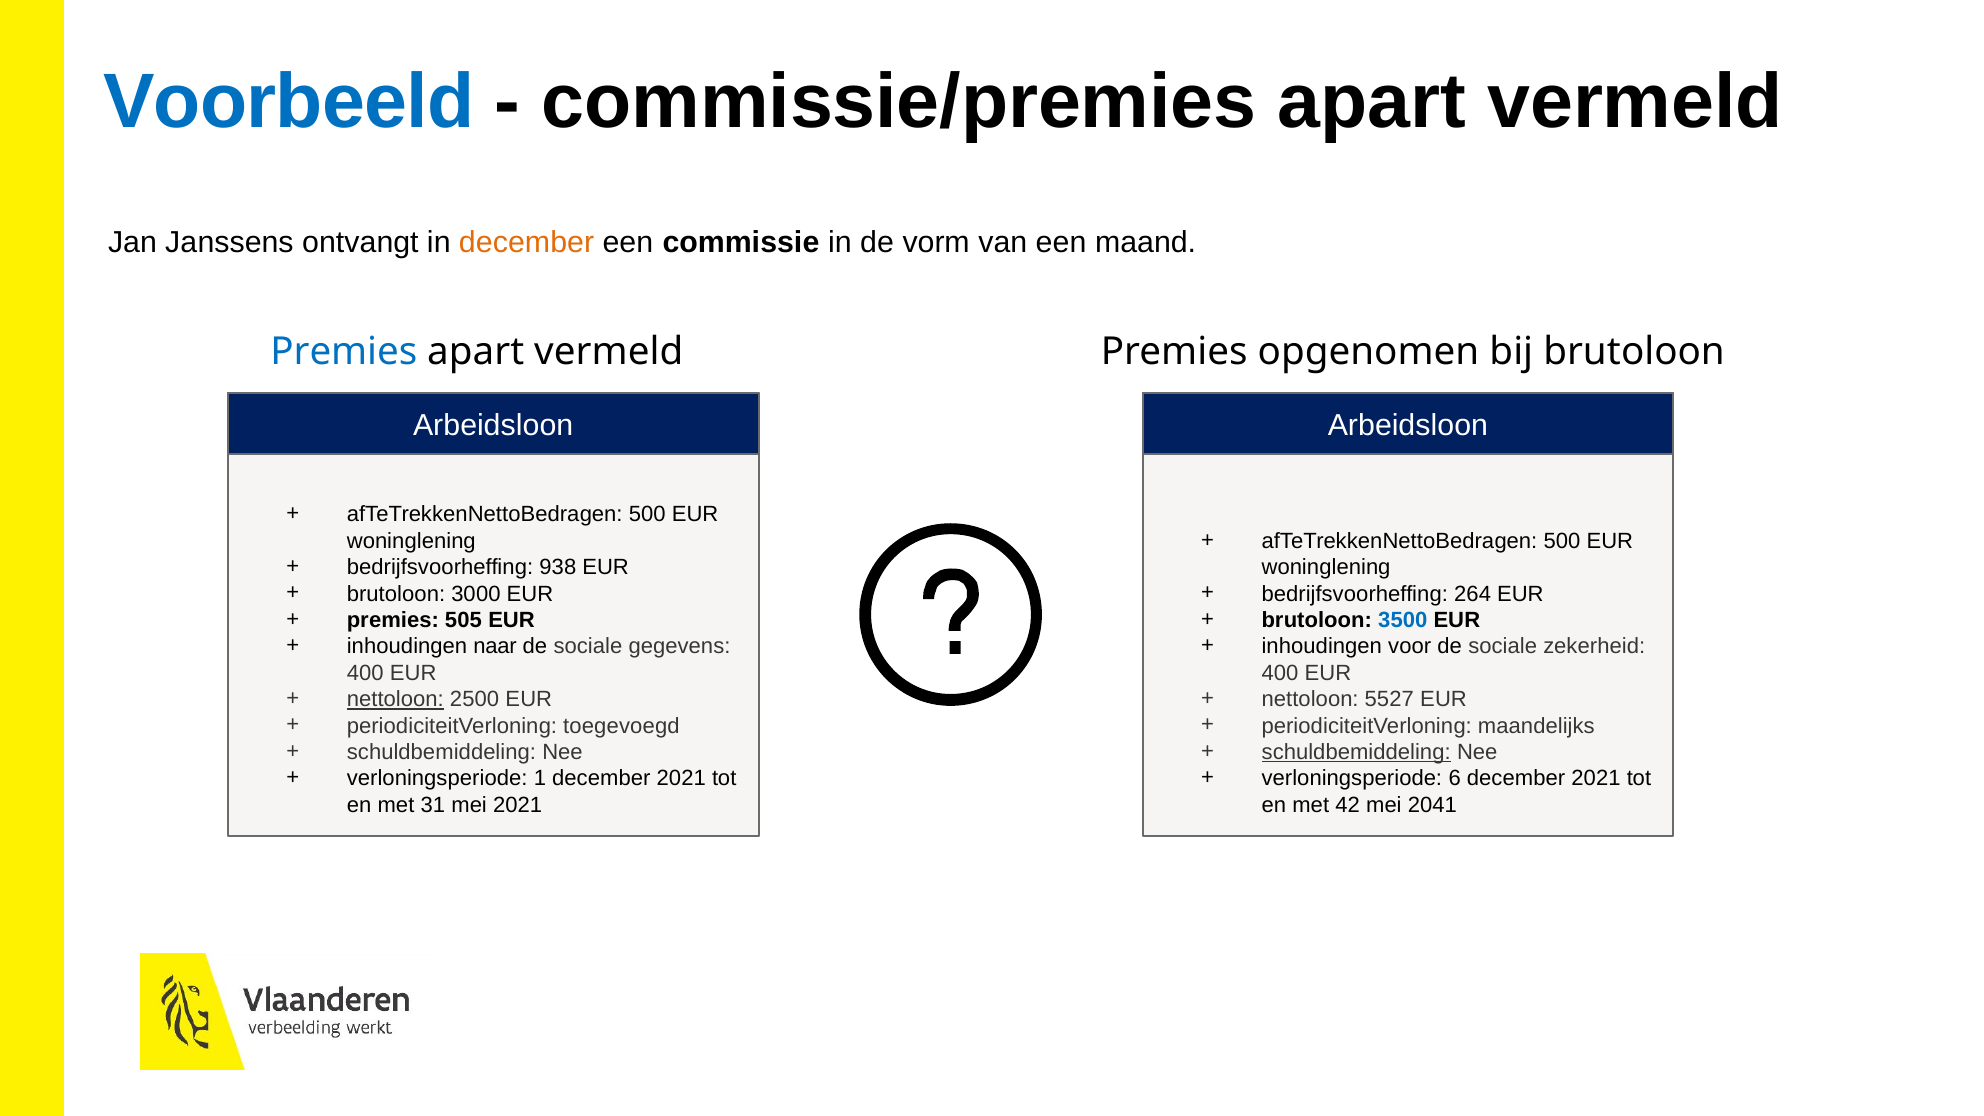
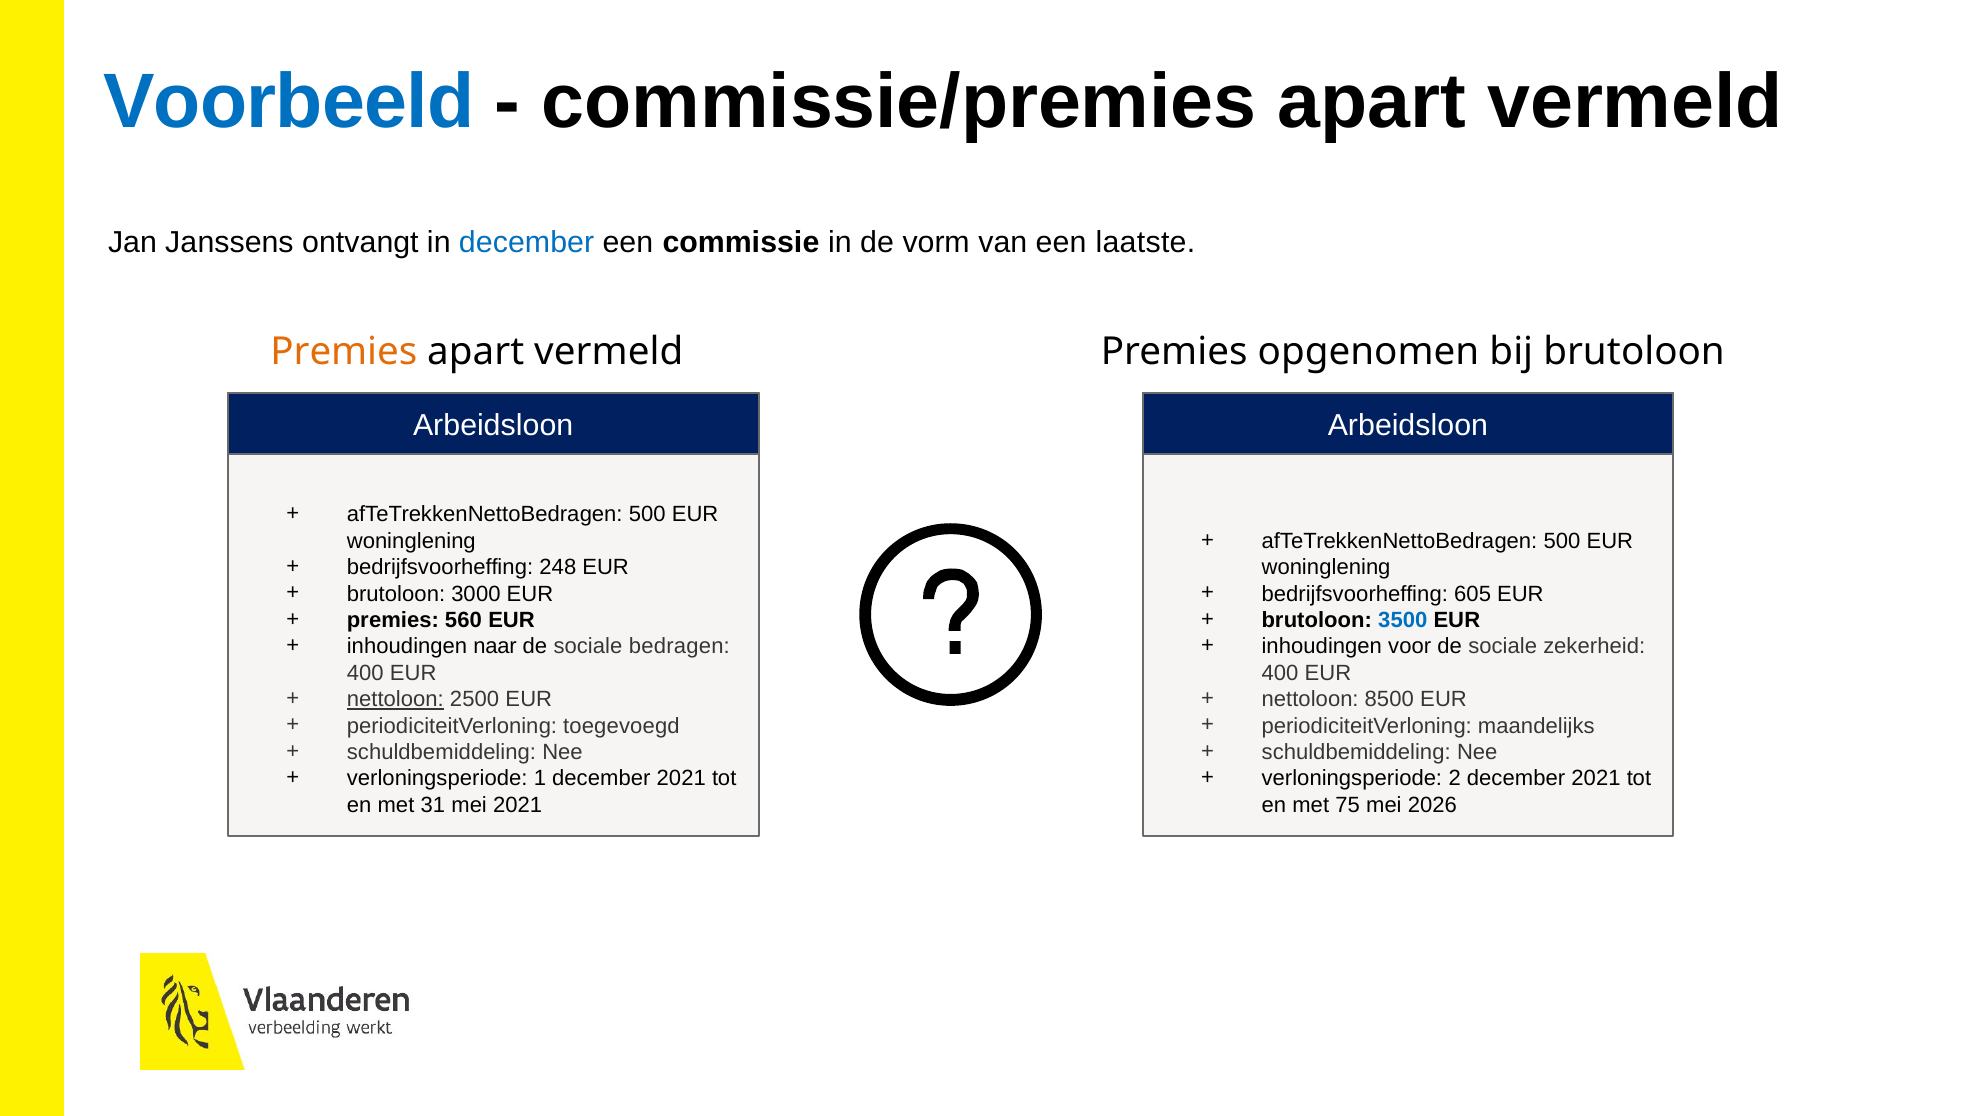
december colour: orange -> blue (527, 243)
maand: maand -> laatste (1145, 243)
Premies colour: blue -> orange (344, 352)
938: 938 -> 248 (558, 567)
264: 264 -> 605 (1473, 594)
505: 505 -> 560 (463, 620)
gegevens: gegevens -> bedragen (679, 647)
5527: 5527 -> 8500 (1389, 699)
schuldbemiddeling underline: present -> none (1356, 752)
6: 6 -> 2 (1455, 779)
42: 42 -> 75 (1348, 805)
2041: 2041 -> 2026 (1432, 805)
